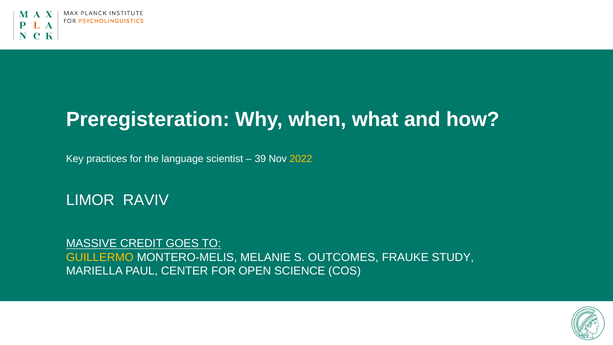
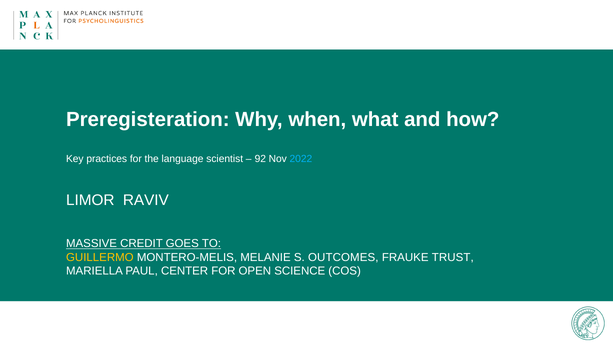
39: 39 -> 92 (260, 159)
2022 colour: yellow -> light blue (301, 159)
STUDY: STUDY -> TRUST (453, 257)
